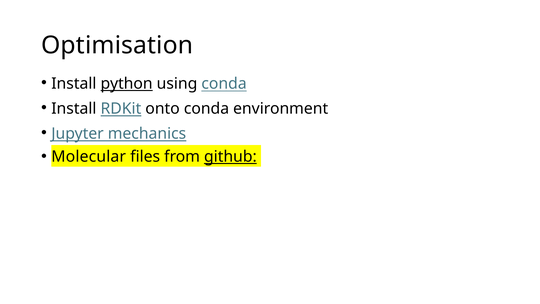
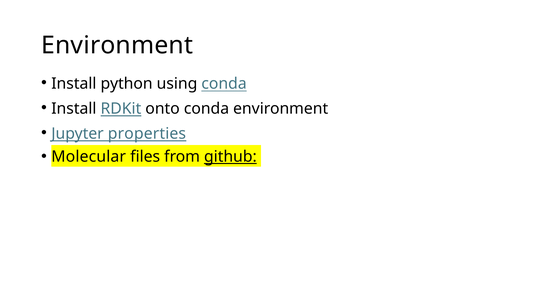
Optimisation: Optimisation -> Environment (117, 45)
python underline: present -> none (127, 84)
mechanics: mechanics -> properties (147, 133)
